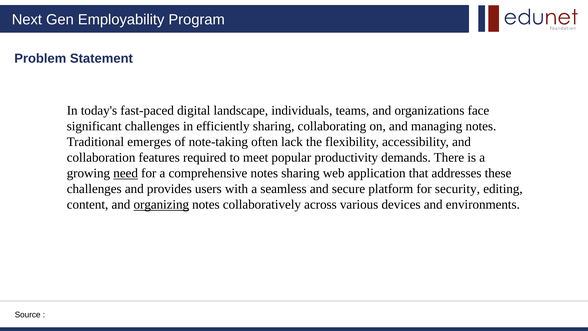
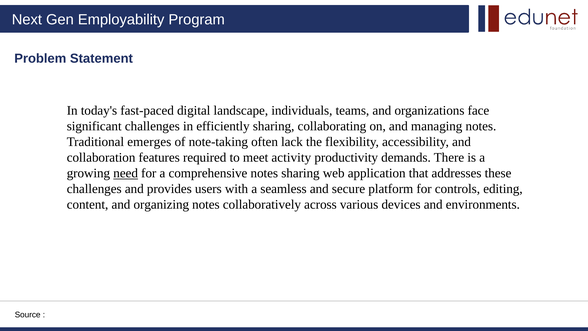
popular: popular -> activity (291, 157)
security: security -> controls (457, 189)
organizing underline: present -> none (161, 205)
